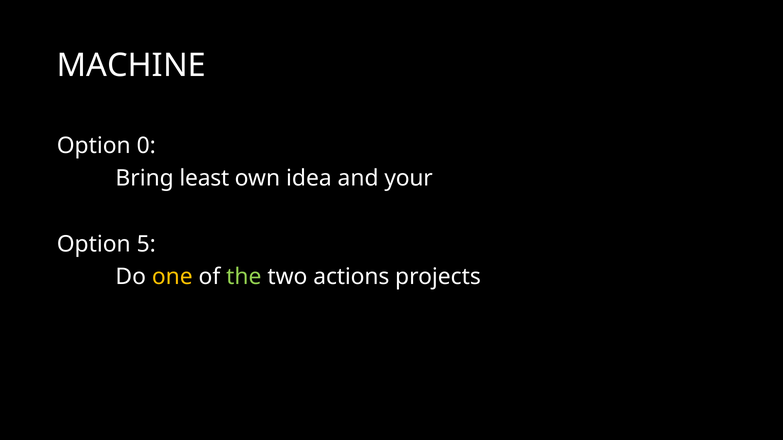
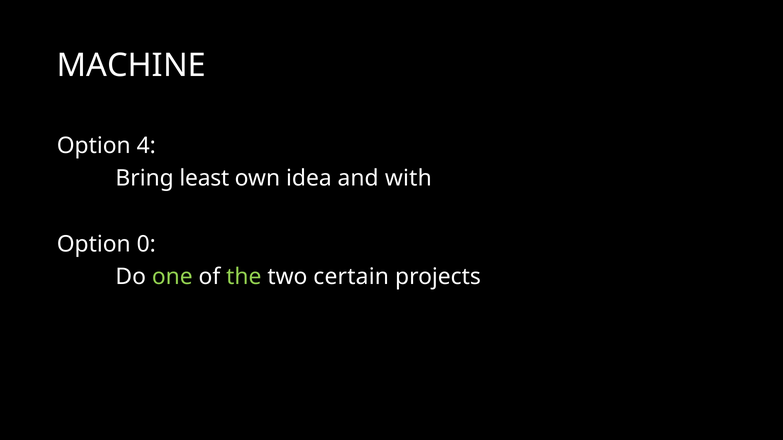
0: 0 -> 4 (146, 146)
your: your -> with (408, 179)
5: 5 -> 0 (146, 244)
one colour: yellow -> light green (172, 277)
actions: actions -> certain (351, 277)
